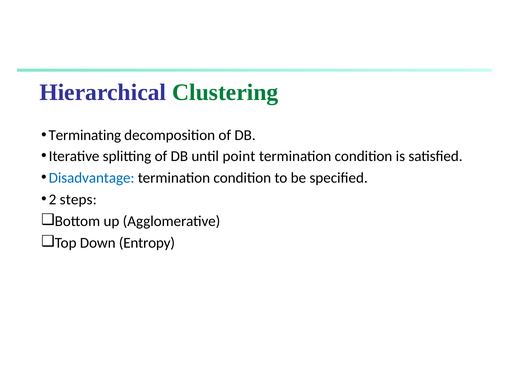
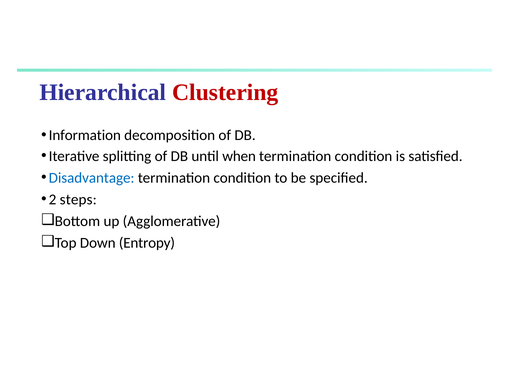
Clustering colour: green -> red (225, 92)
Terminating: Terminating -> Information (85, 135)
point: point -> when (239, 156)
